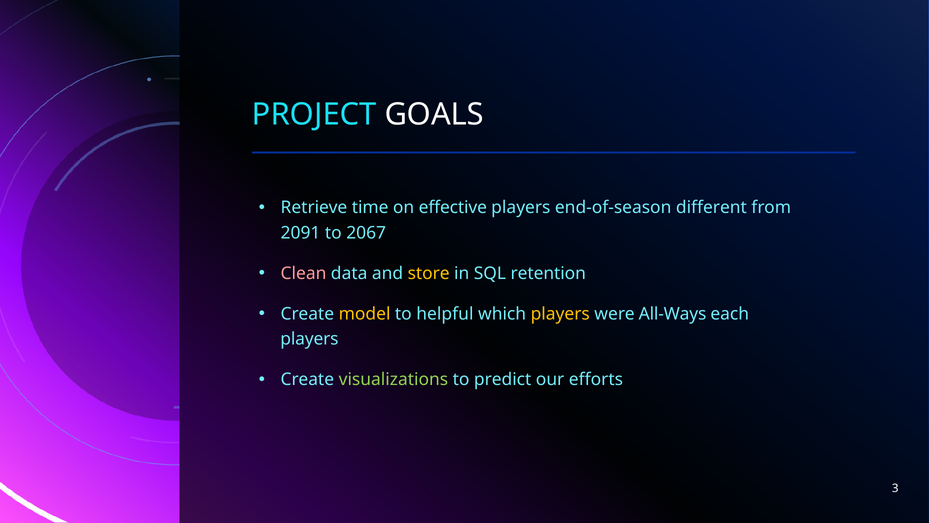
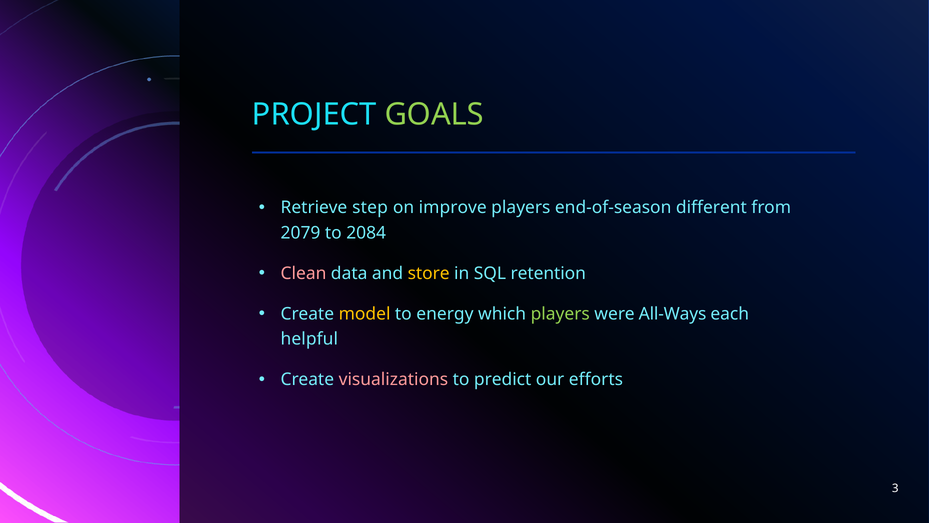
GOALS colour: white -> light green (434, 114)
time: time -> step (370, 208)
effective: effective -> improve (453, 208)
2091: 2091 -> 2079 (301, 233)
2067: 2067 -> 2084 (366, 233)
helpful: helpful -> energy (445, 314)
players colour: yellow -> light green (560, 314)
players: players -> helpful (309, 339)
visualizations colour: light green -> pink (393, 379)
